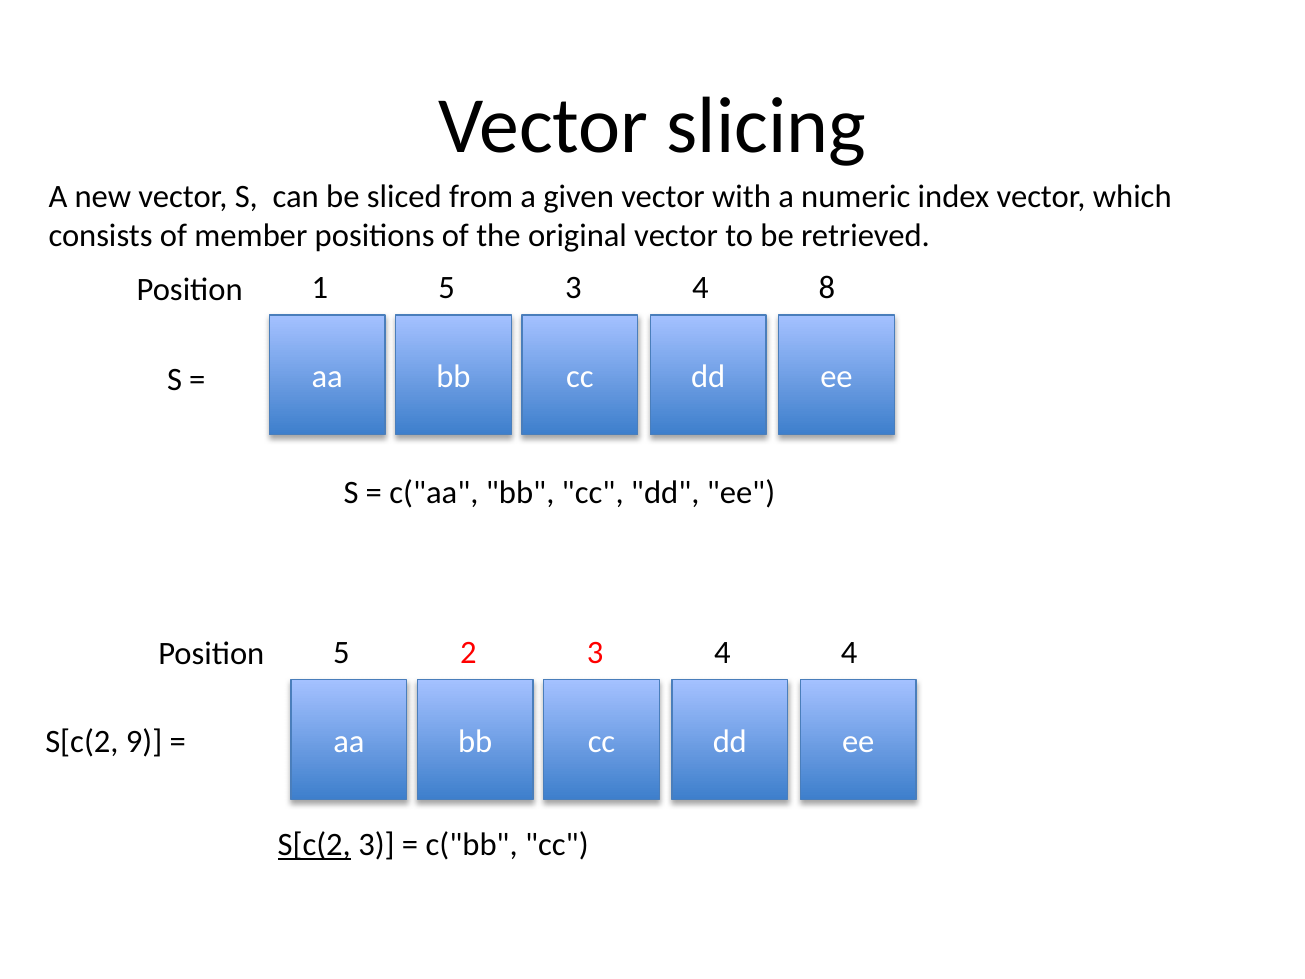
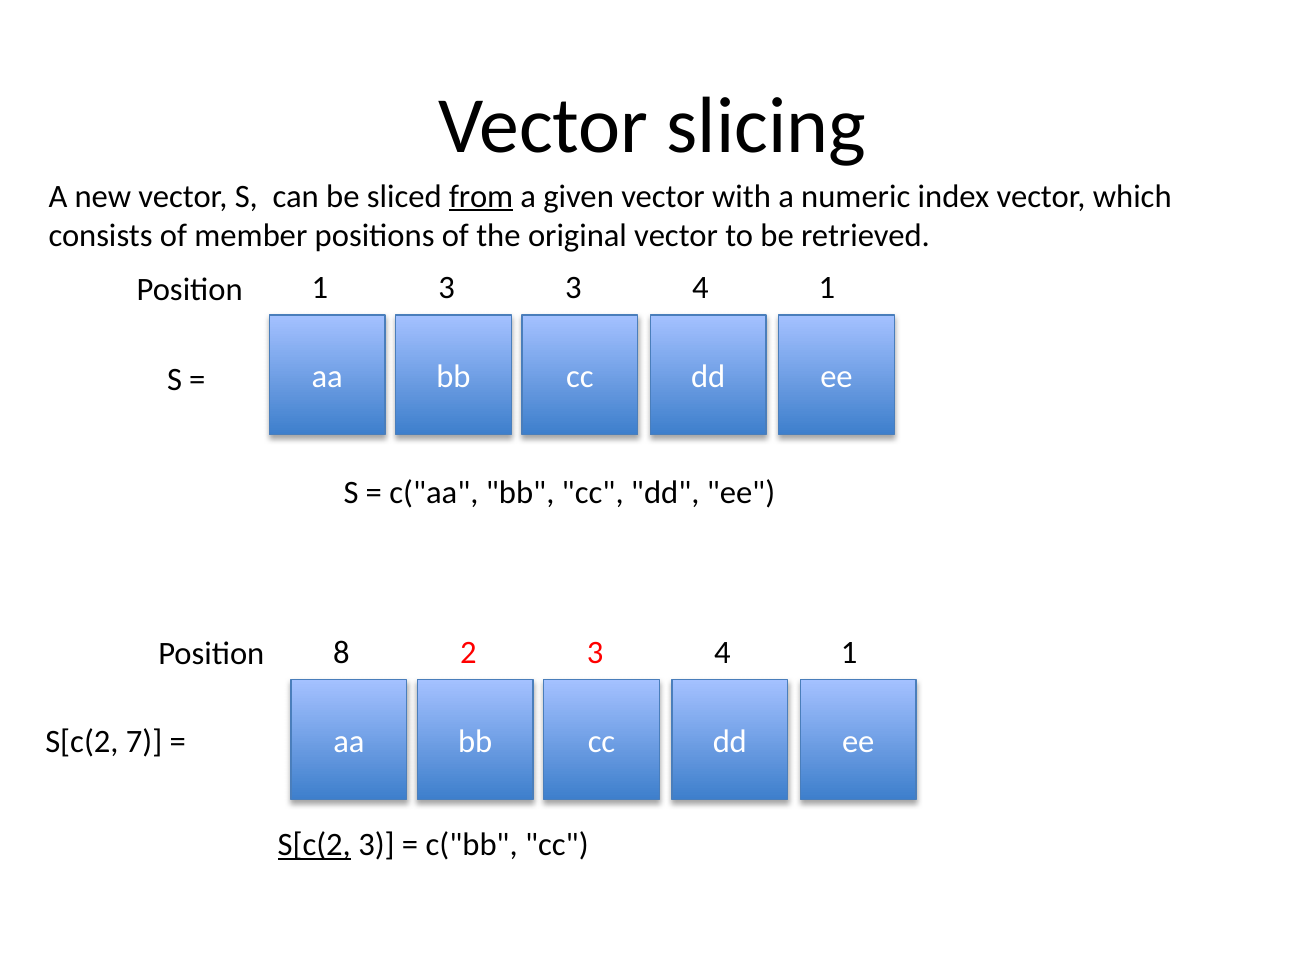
from underline: none -> present (481, 196)
1 5: 5 -> 3 (447, 288)
8: 8 -> 1 (827, 288)
Position 5: 5 -> 8 (341, 652)
2 3 4 4: 4 -> 1 (849, 652)
9: 9 -> 7 (144, 741)
